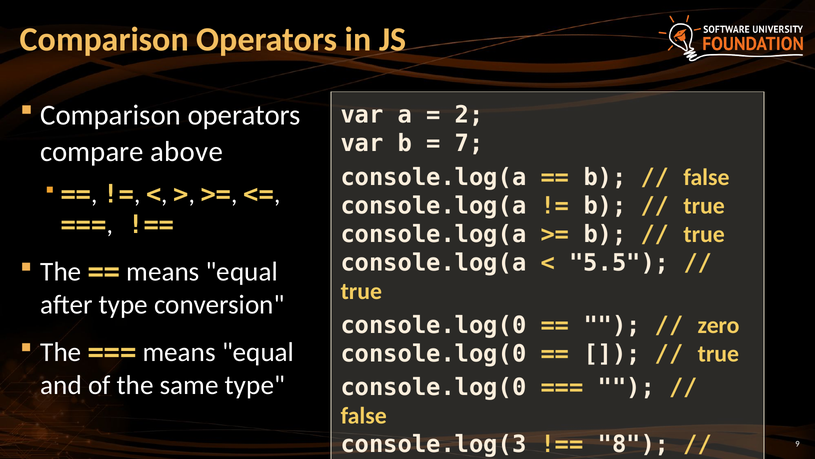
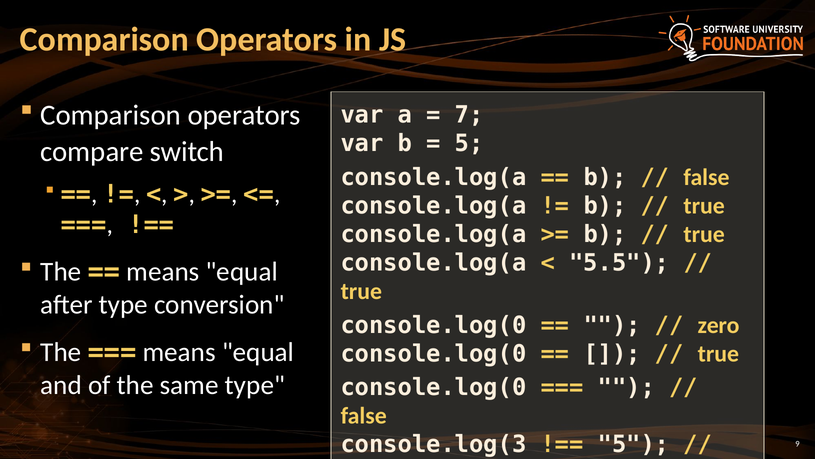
2: 2 -> 7 (469, 115)
7: 7 -> 5 (469, 143)
above: above -> switch (187, 152)
8: 8 -> 5 (634, 444)
